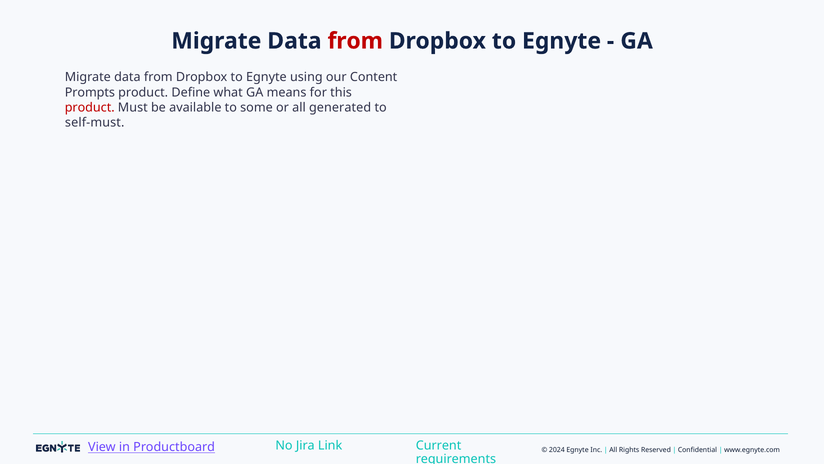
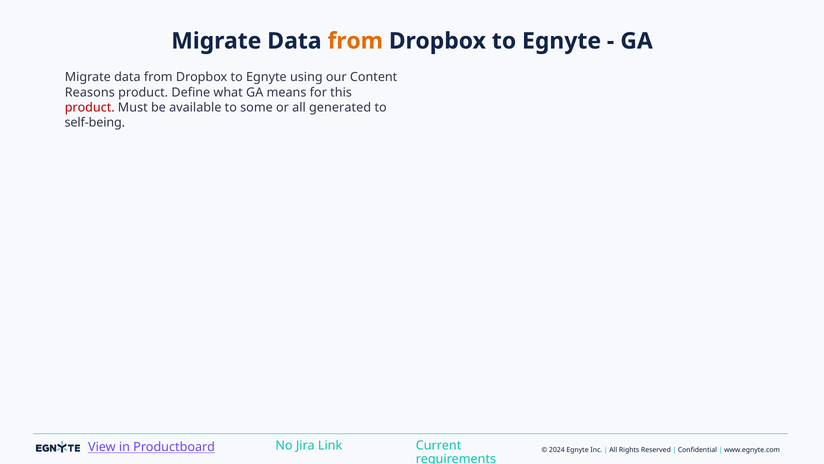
from colour: red -> orange (355, 41)
Prompts: Prompts -> Reasons (90, 92)
self-must: self-must -> self-being (95, 122)
